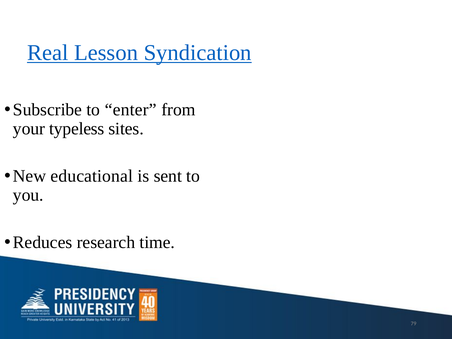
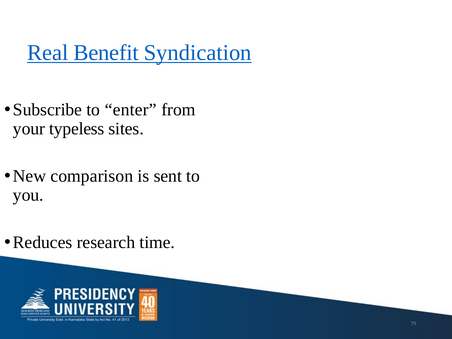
Lesson: Lesson -> Benefit (106, 53)
educational: educational -> comparison (92, 176)
